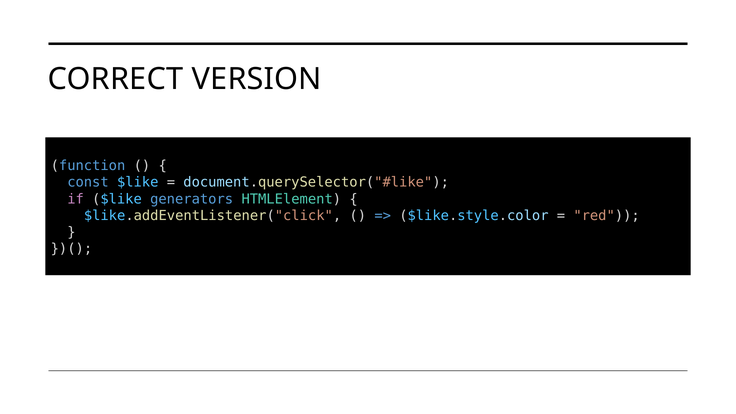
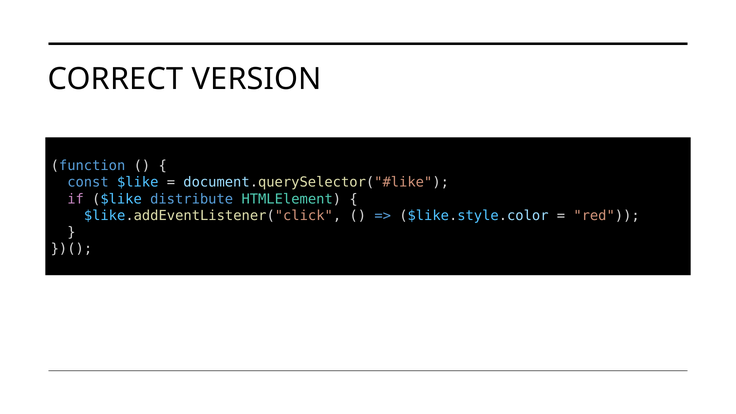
generators: generators -> distribute (192, 199)
